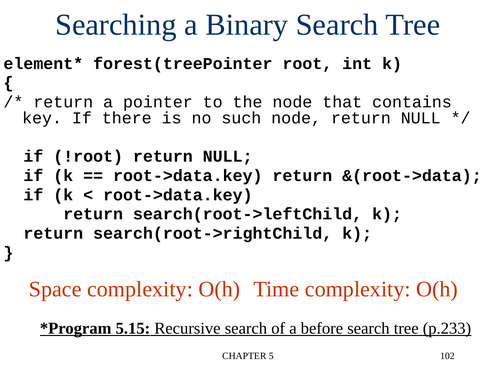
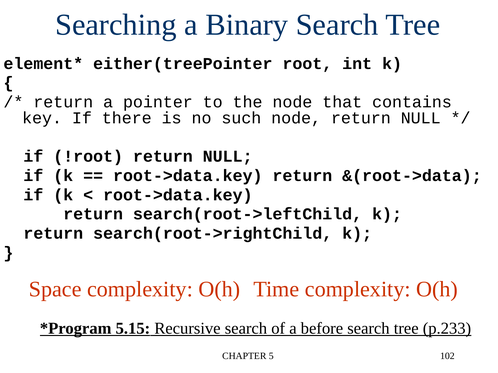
forest(treePointer: forest(treePointer -> either(treePointer (183, 64)
